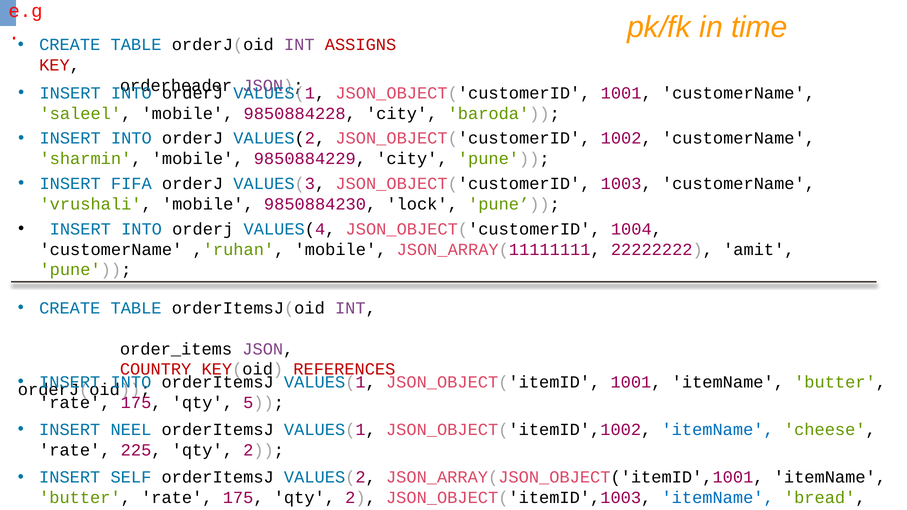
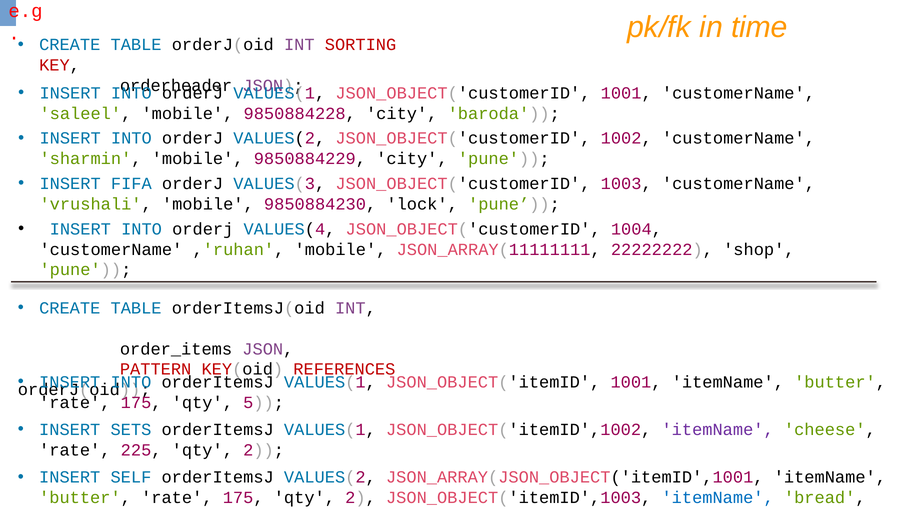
ASSIGNS: ASSIGNS -> SORTING (361, 45)
amit: amit -> shop (759, 249)
COUNTRY: COUNTRY -> PATTERN (156, 369)
NEEL: NEEL -> SETS (131, 430)
itemName colour: blue -> purple (718, 430)
